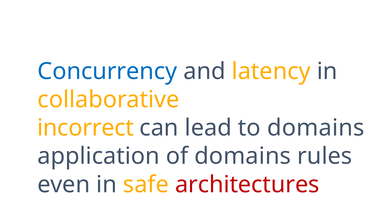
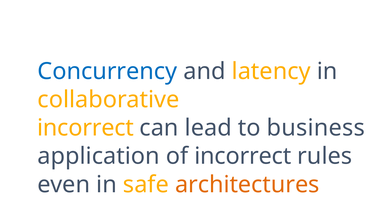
to domains: domains -> business (316, 128)
of domains: domains -> incorrect (243, 156)
architectures colour: red -> orange (247, 185)
